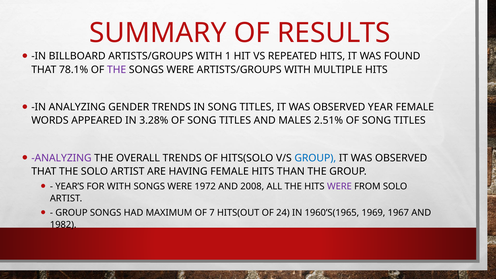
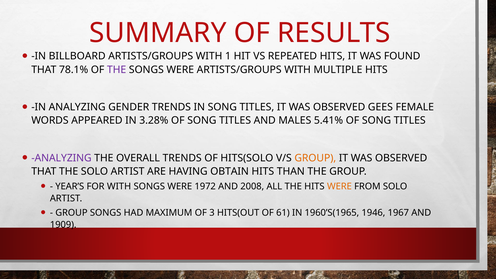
YEAR: YEAR -> GEES (380, 107)
2.51%: 2.51% -> 5.41% (329, 121)
GROUP colour: blue -> orange (315, 158)
HAVING FEMALE: FEMALE -> OBTAIN (230, 172)
WERE colour: purple -> orange (339, 186)
7: 7 -> 3 (212, 213)
24: 24 -> 61 (283, 213)
1969: 1969 -> 1946 (373, 213)
1982: 1982 -> 1909 (63, 225)
